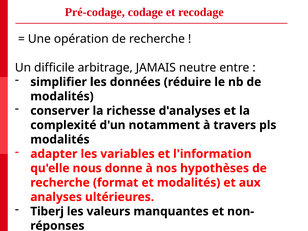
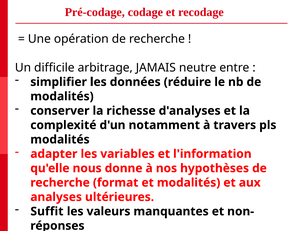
Tiberj: Tiberj -> Suffit (47, 211)
